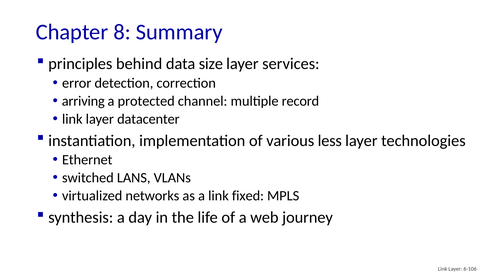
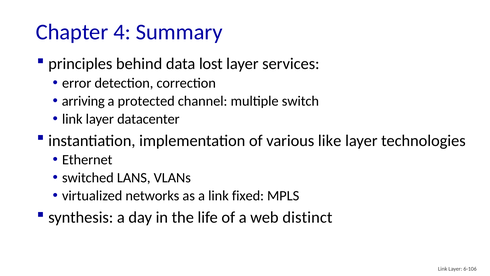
8: 8 -> 4 (122, 32)
size: size -> lost (211, 64)
record: record -> switch (300, 101)
less: less -> like (330, 140)
journey: journey -> distinct (307, 217)
